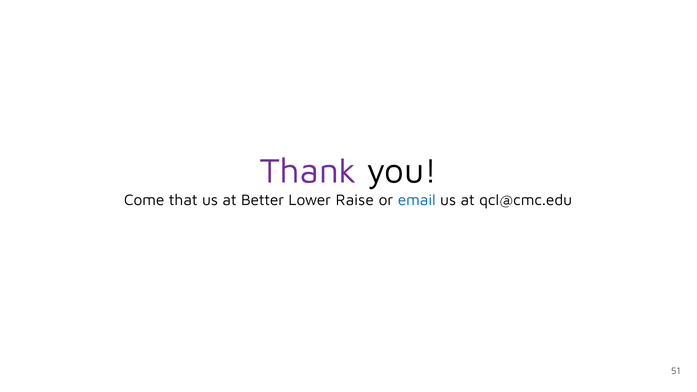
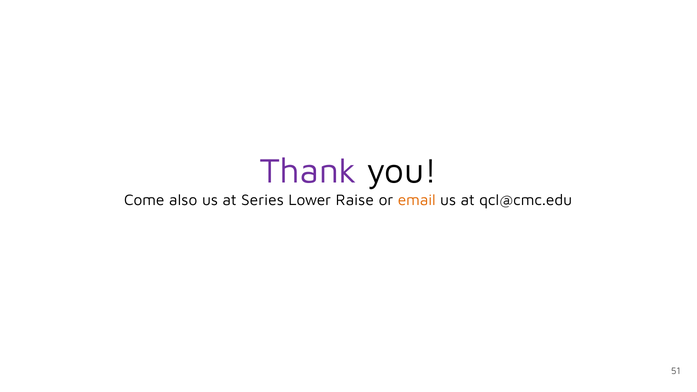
that: that -> also (183, 200)
Better: Better -> Series (262, 200)
email colour: blue -> orange (417, 200)
